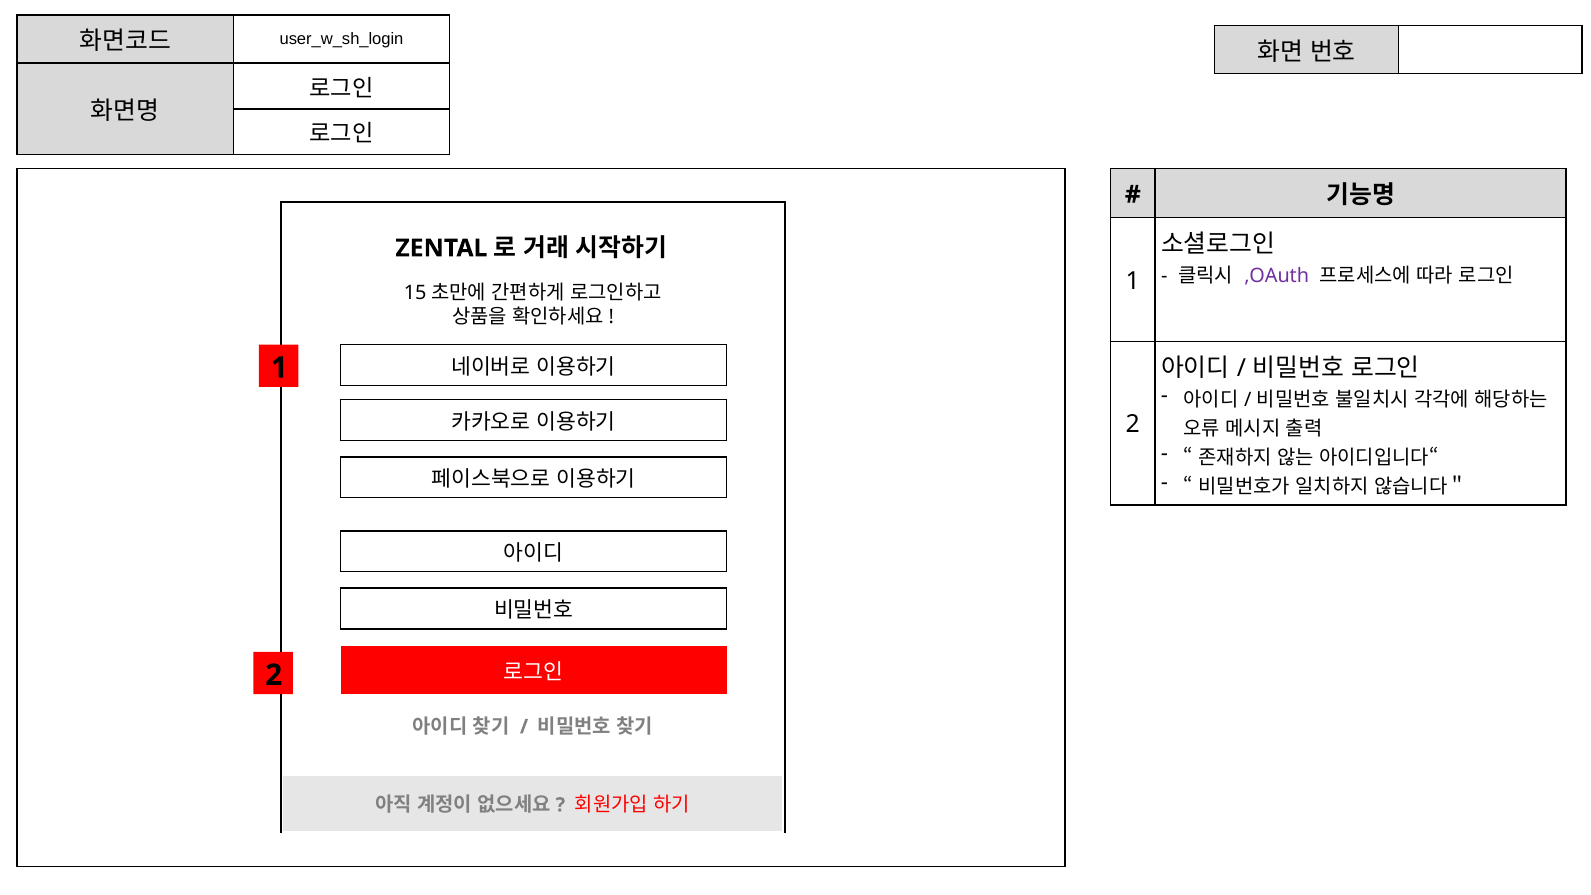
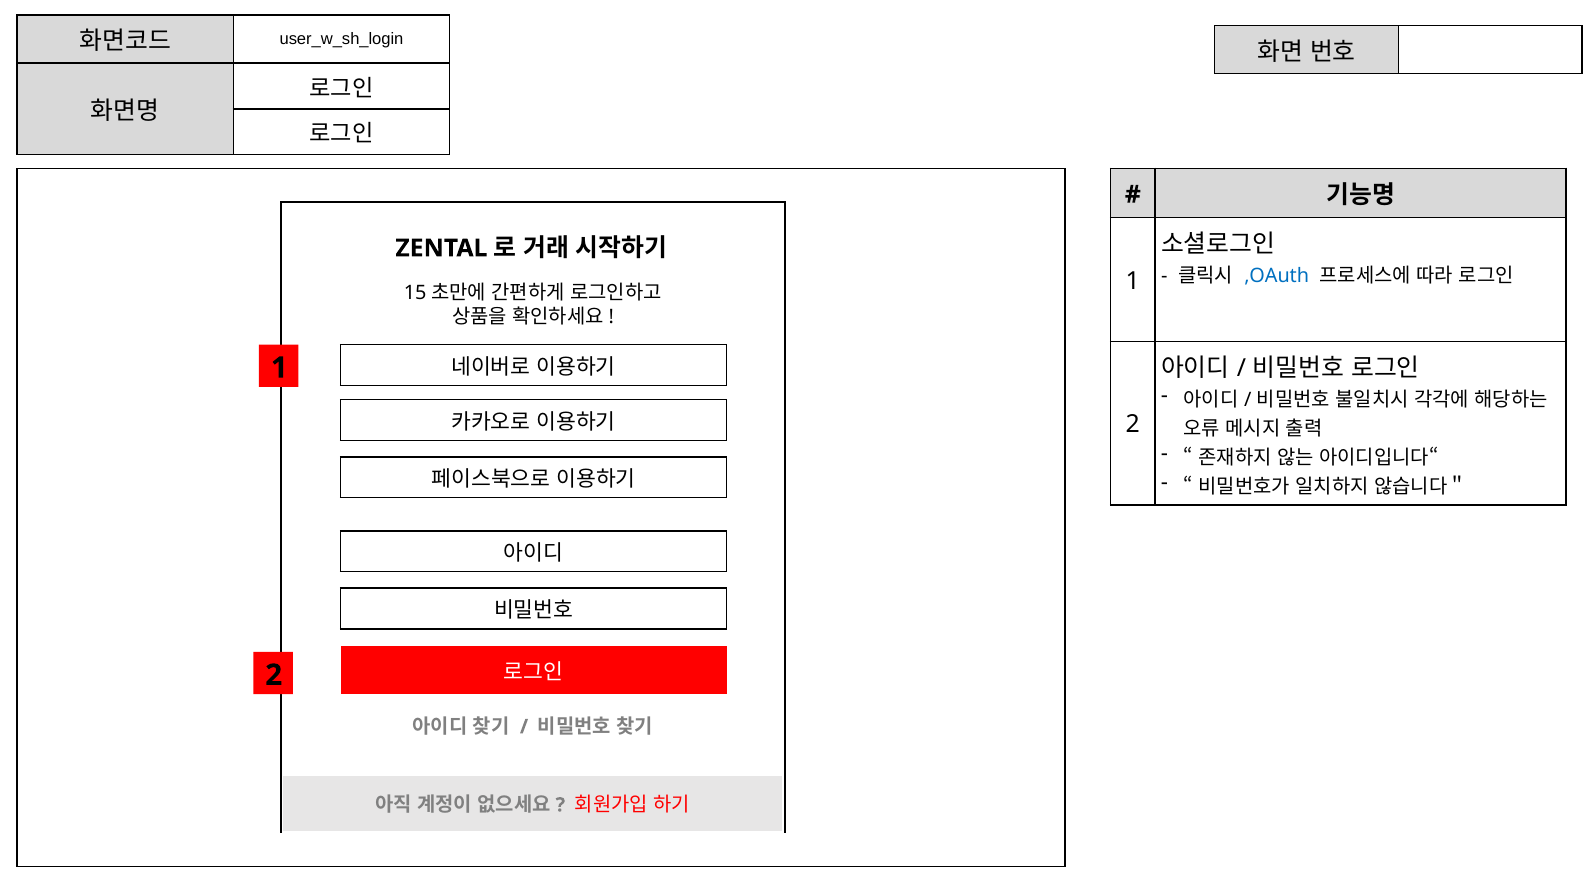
,OAuth colour: purple -> blue (1277, 276)
